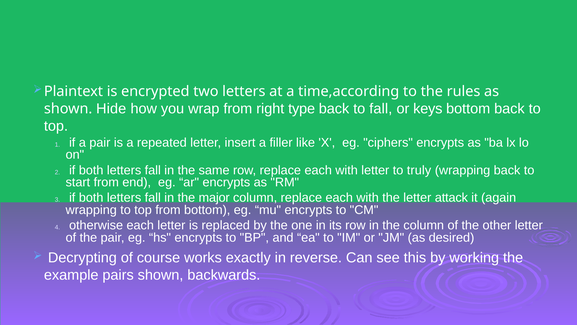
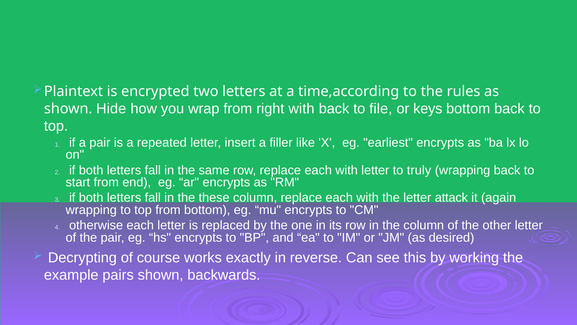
right type: type -> with (301, 108)
to fall: fall -> file (381, 108)
ciphers: ciphers -> earliest (388, 142)
major: major -> these (214, 198)
